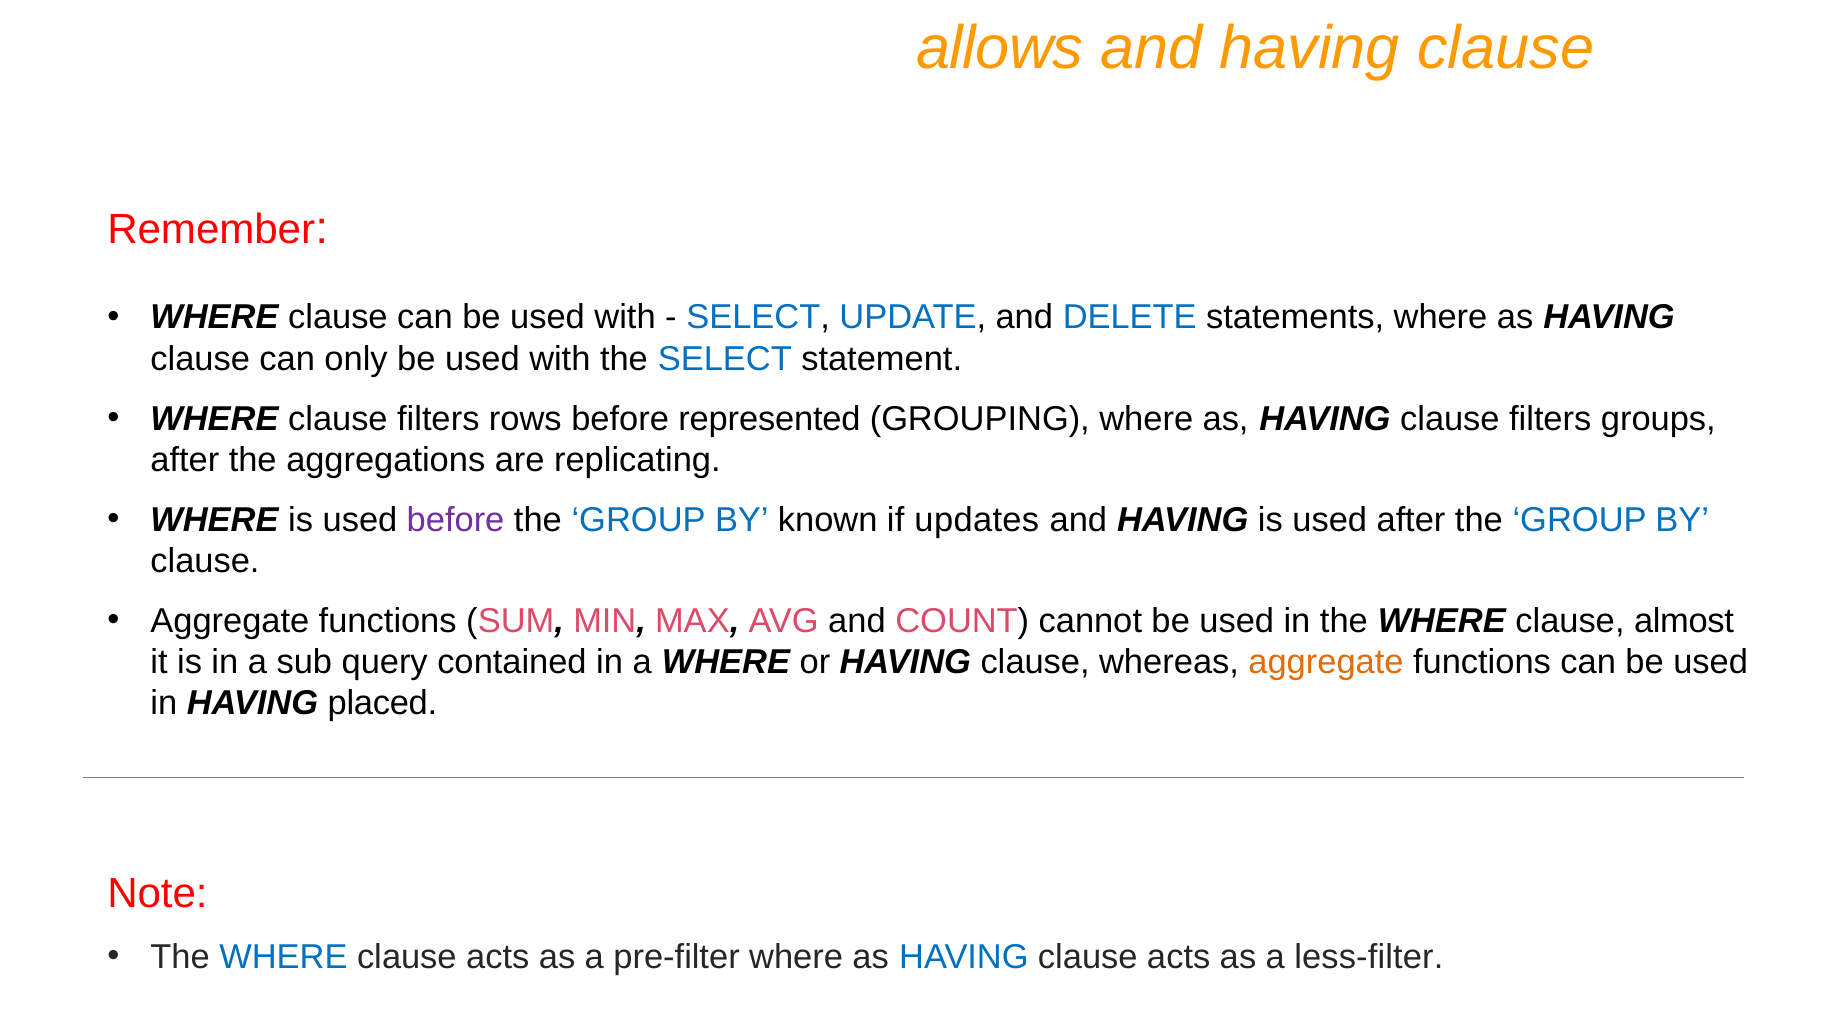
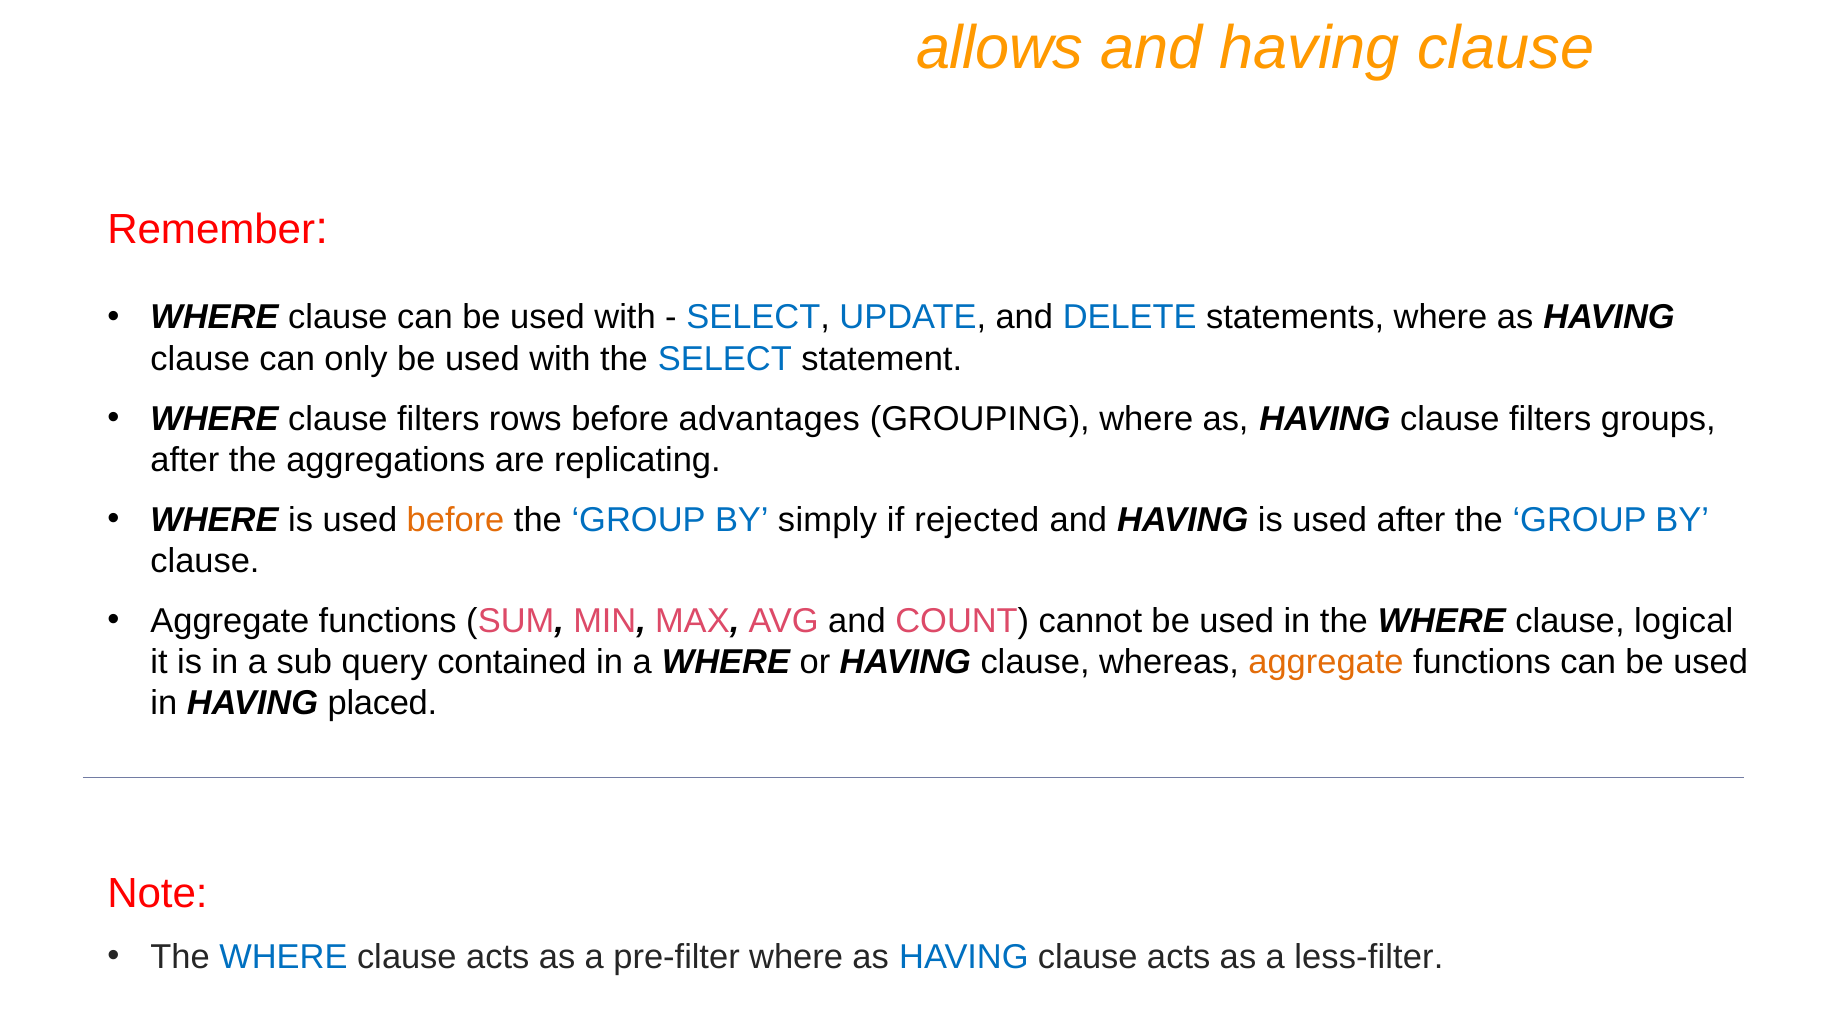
represented: represented -> advantages (769, 419)
before colour: purple -> orange (456, 520)
known: known -> simply (828, 520)
updates: updates -> rejected (977, 520)
almost: almost -> logical (1684, 621)
